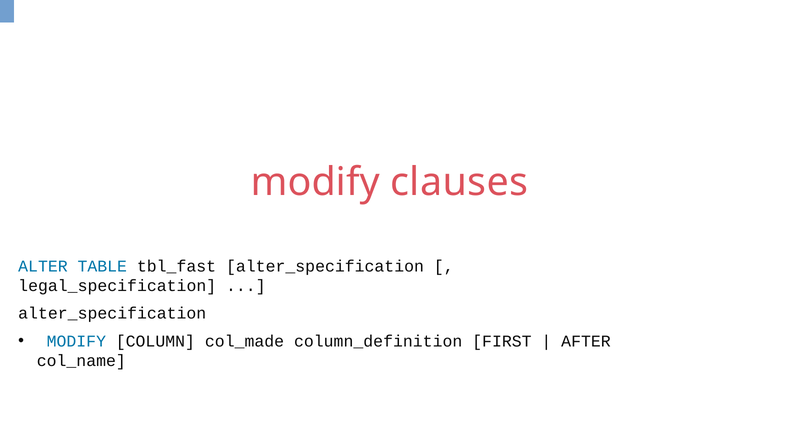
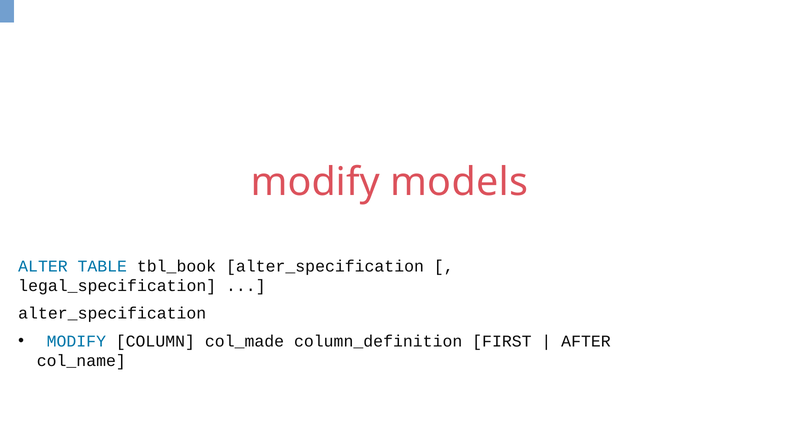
clauses: clauses -> models (459, 182)
tbl_fast: tbl_fast -> tbl_book (177, 266)
